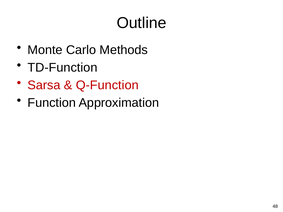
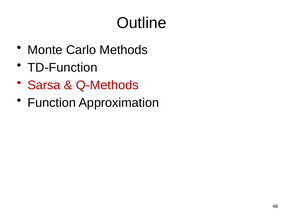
Q-Function: Q-Function -> Q-Methods (107, 85)
